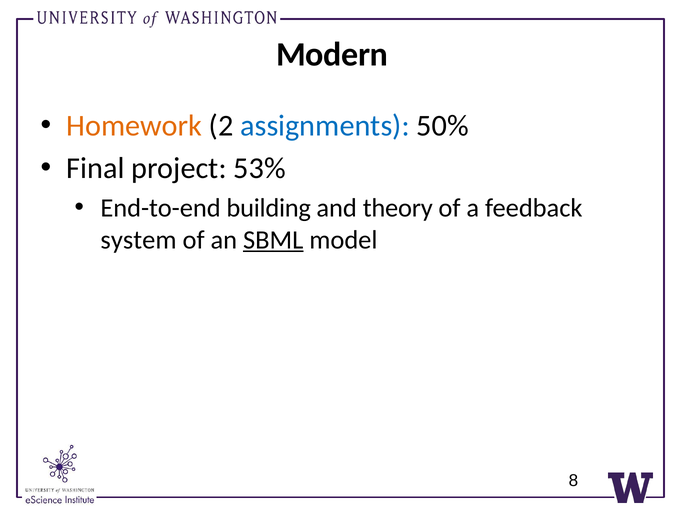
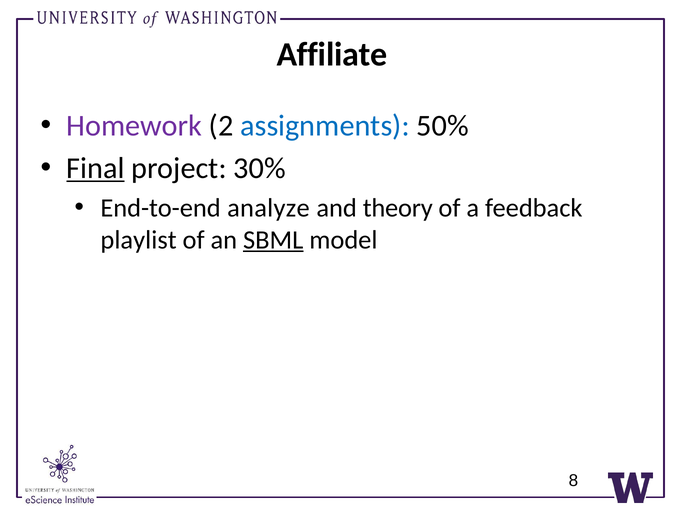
Modern: Modern -> Affiliate (332, 55)
Homework colour: orange -> purple (134, 126)
Final underline: none -> present (95, 168)
53%: 53% -> 30% (260, 168)
building: building -> analyze (268, 208)
system: system -> playlist (139, 240)
